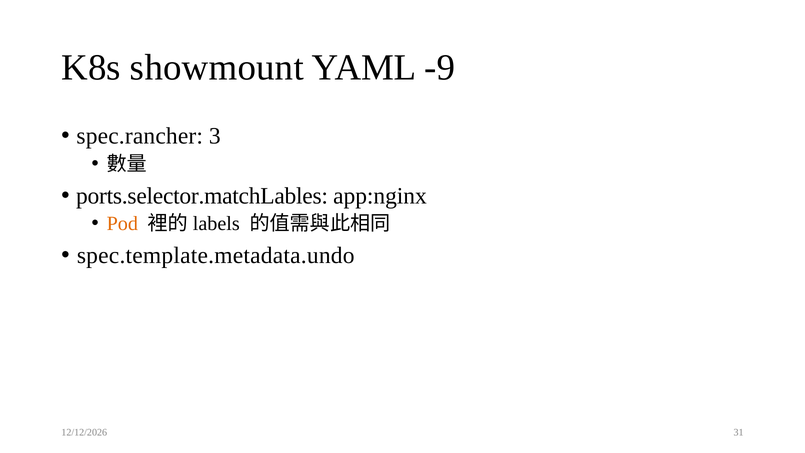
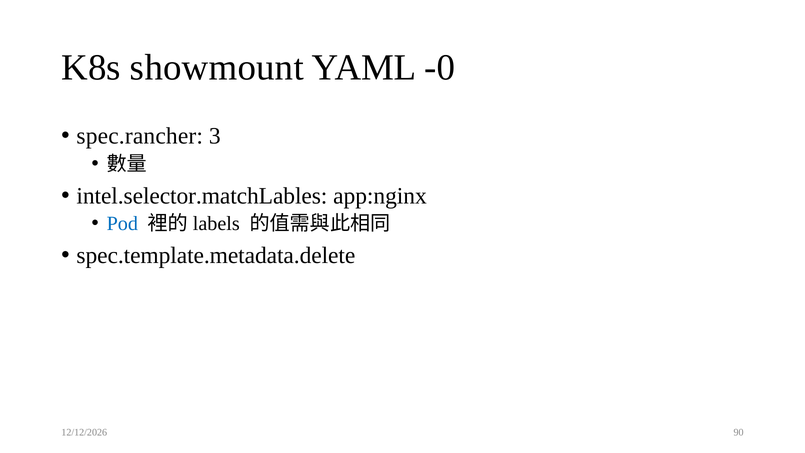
-9: -9 -> -0 (440, 68)
ports.selector.matchLables: ports.selector.matchLables -> intel.selector.matchLables (202, 196)
Pod colour: orange -> blue (122, 224)
spec.template.metadata.undo: spec.template.metadata.undo -> spec.template.metadata.delete (216, 255)
31: 31 -> 90 (739, 432)
